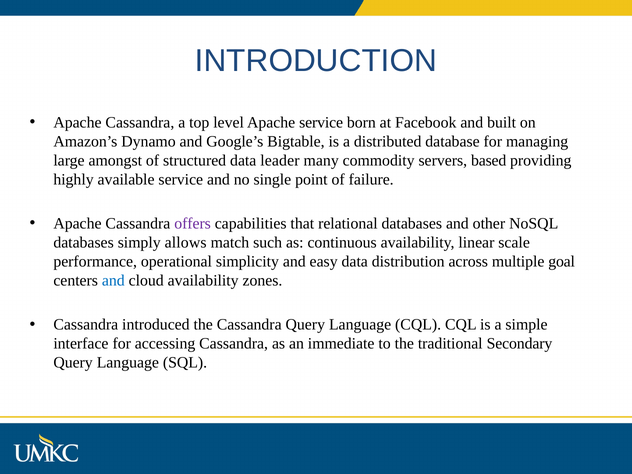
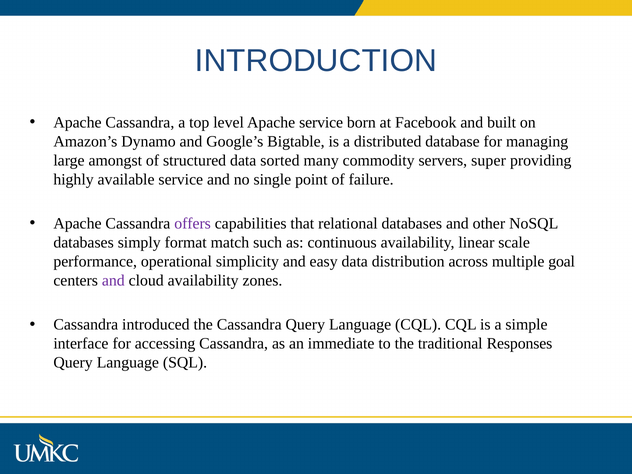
leader: leader -> sorted (280, 160)
based: based -> super (489, 160)
allows: allows -> format (186, 243)
and colour: blue -> purple (113, 281)
Secondary: Secondary -> Responses (520, 344)
